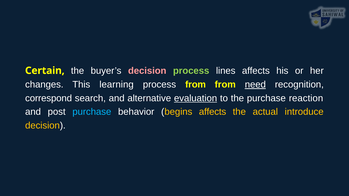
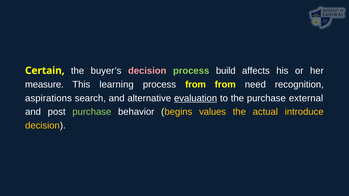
lines: lines -> build (226, 71)
changes: changes -> measure (44, 85)
need underline: present -> none (255, 85)
correspond: correspond -> aspirations (48, 98)
reaction: reaction -> external (306, 98)
purchase colour: light blue -> light green (92, 112)
begins affects: affects -> values (213, 112)
